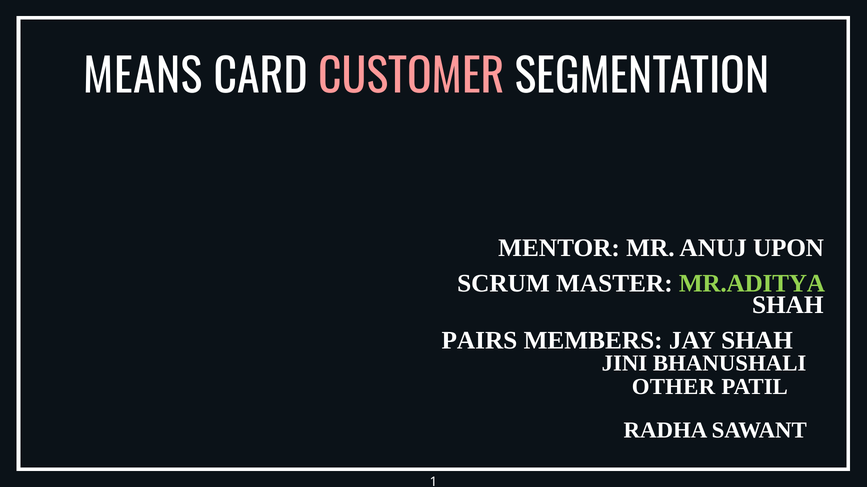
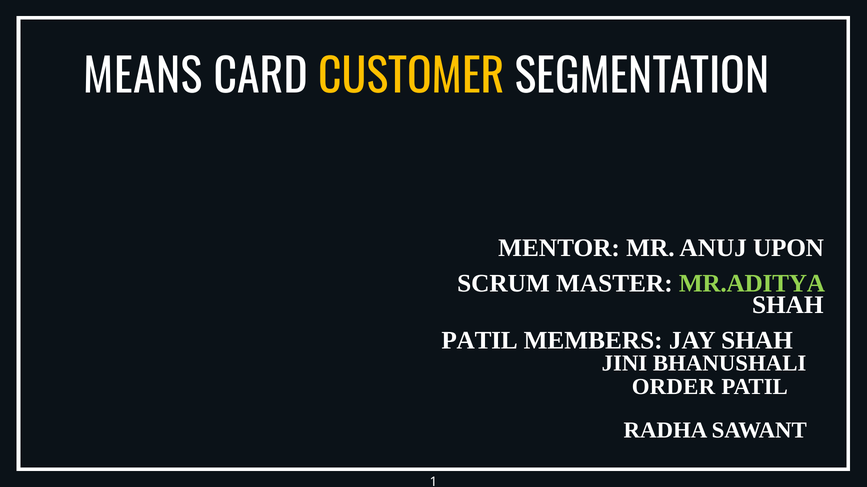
CUSTOMER colour: pink -> yellow (411, 78)
PAIRS: PAIRS -> PATIL (480, 341)
OTHER: OTHER -> ORDER (673, 387)
